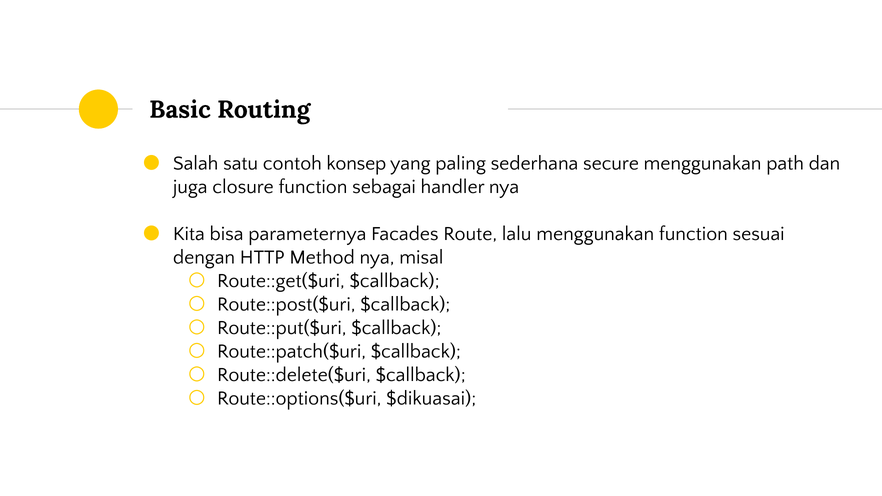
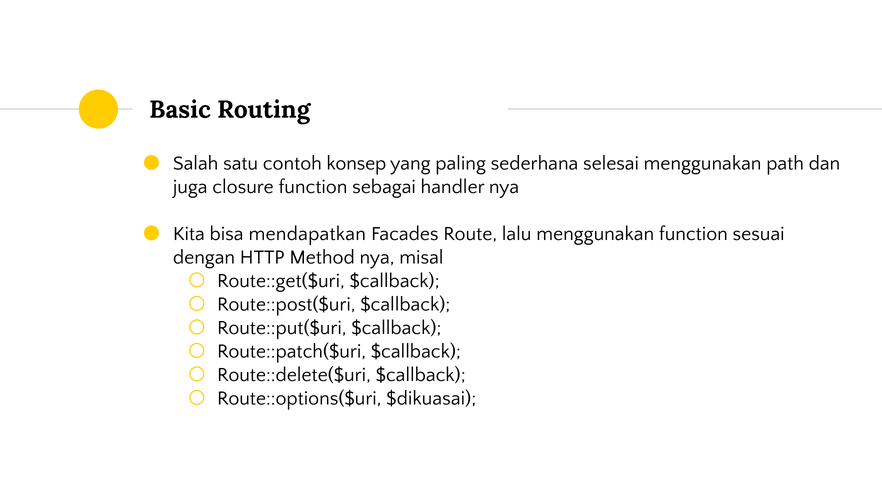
secure: secure -> selesai (611, 163)
parameternya: parameternya -> mendapatkan (307, 234)
